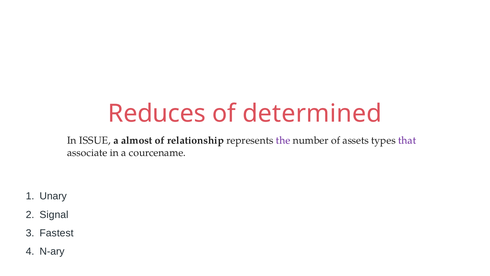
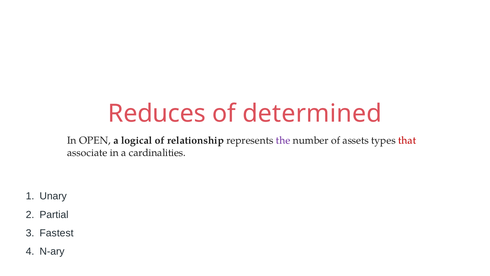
ISSUE: ISSUE -> OPEN (95, 140)
almost: almost -> logical (137, 140)
that colour: purple -> red (407, 140)
courcename: courcename -> cardinalities (157, 153)
Signal: Signal -> Partial (54, 214)
